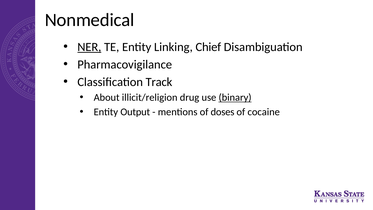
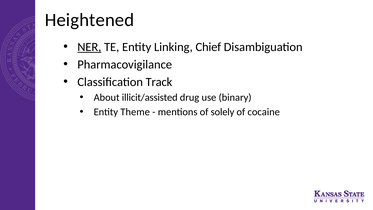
Nonmedical: Nonmedical -> Heightened (89, 20)
illicit/religion: illicit/religion -> illicit/assisted (150, 97)
binary underline: present -> none (235, 97)
Output: Output -> Theme (135, 112)
doses: doses -> solely (223, 112)
